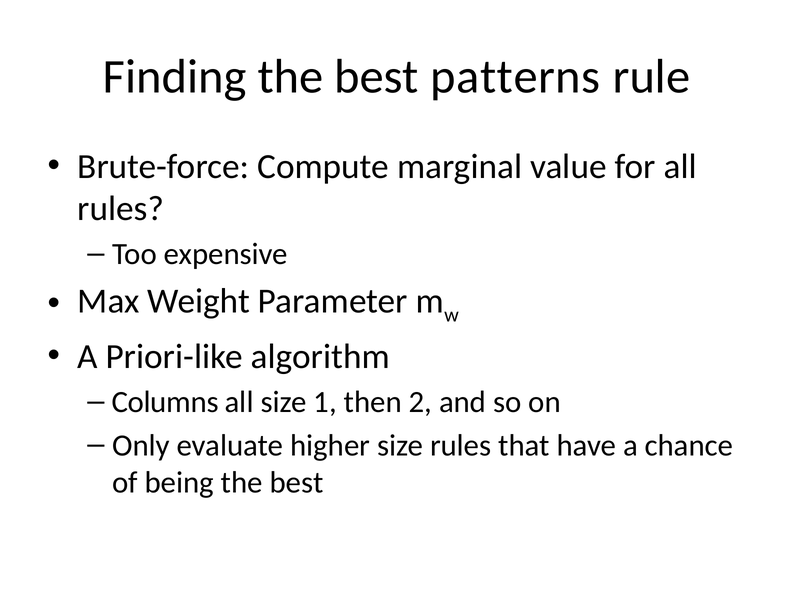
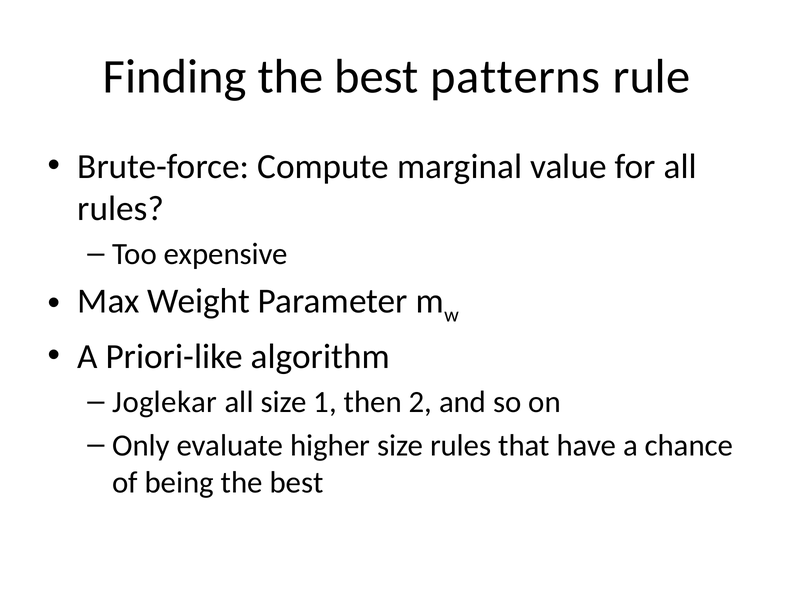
Columns: Columns -> Joglekar (165, 402)
